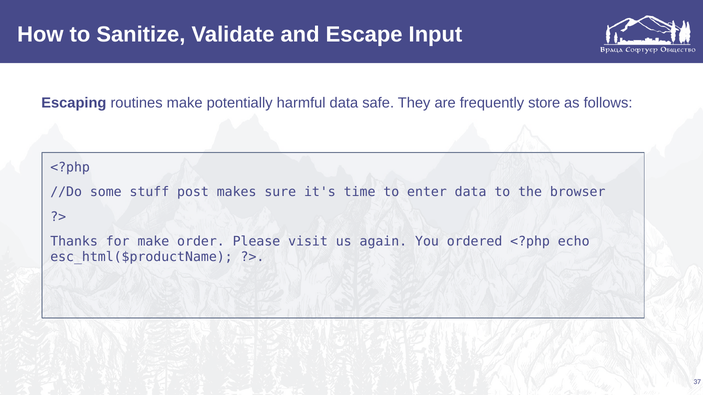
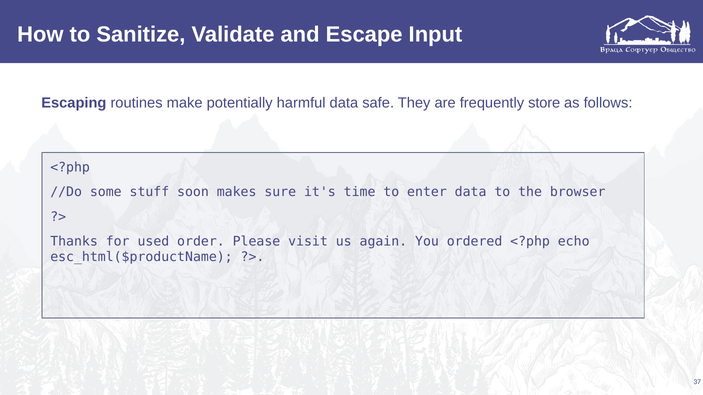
post: post -> soon (193, 192)
for make: make -> used (153, 242)
